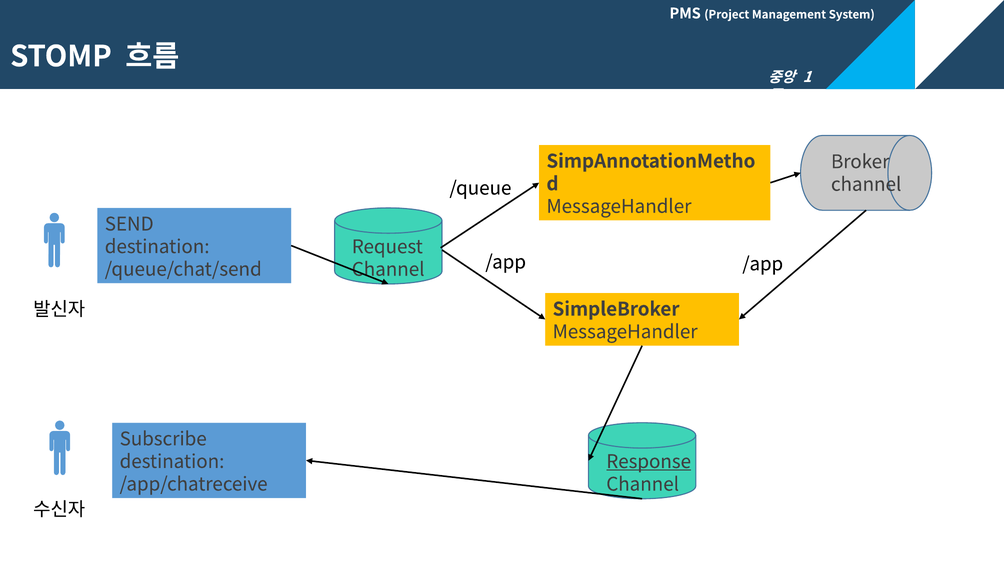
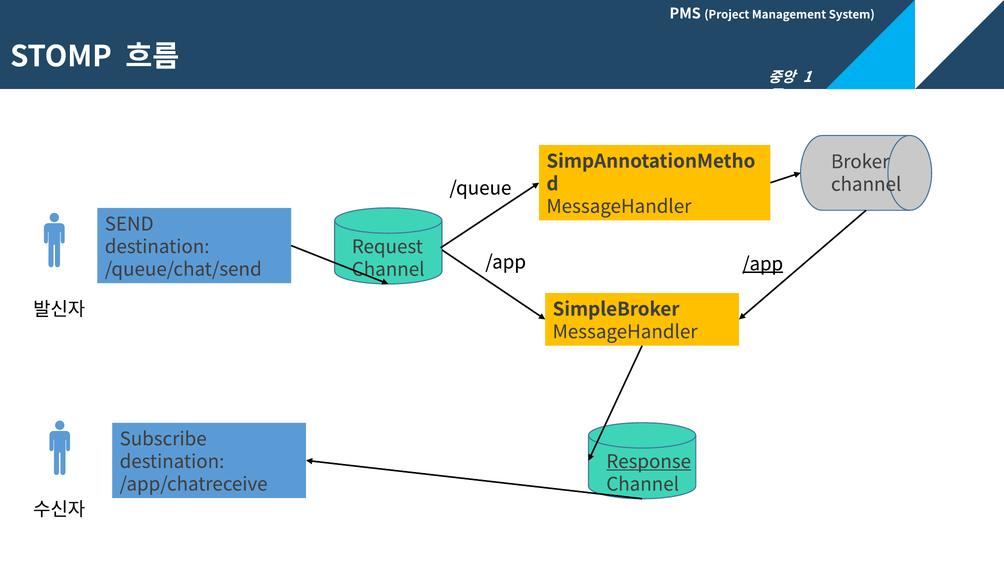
/app underline: none -> present (763, 264)
